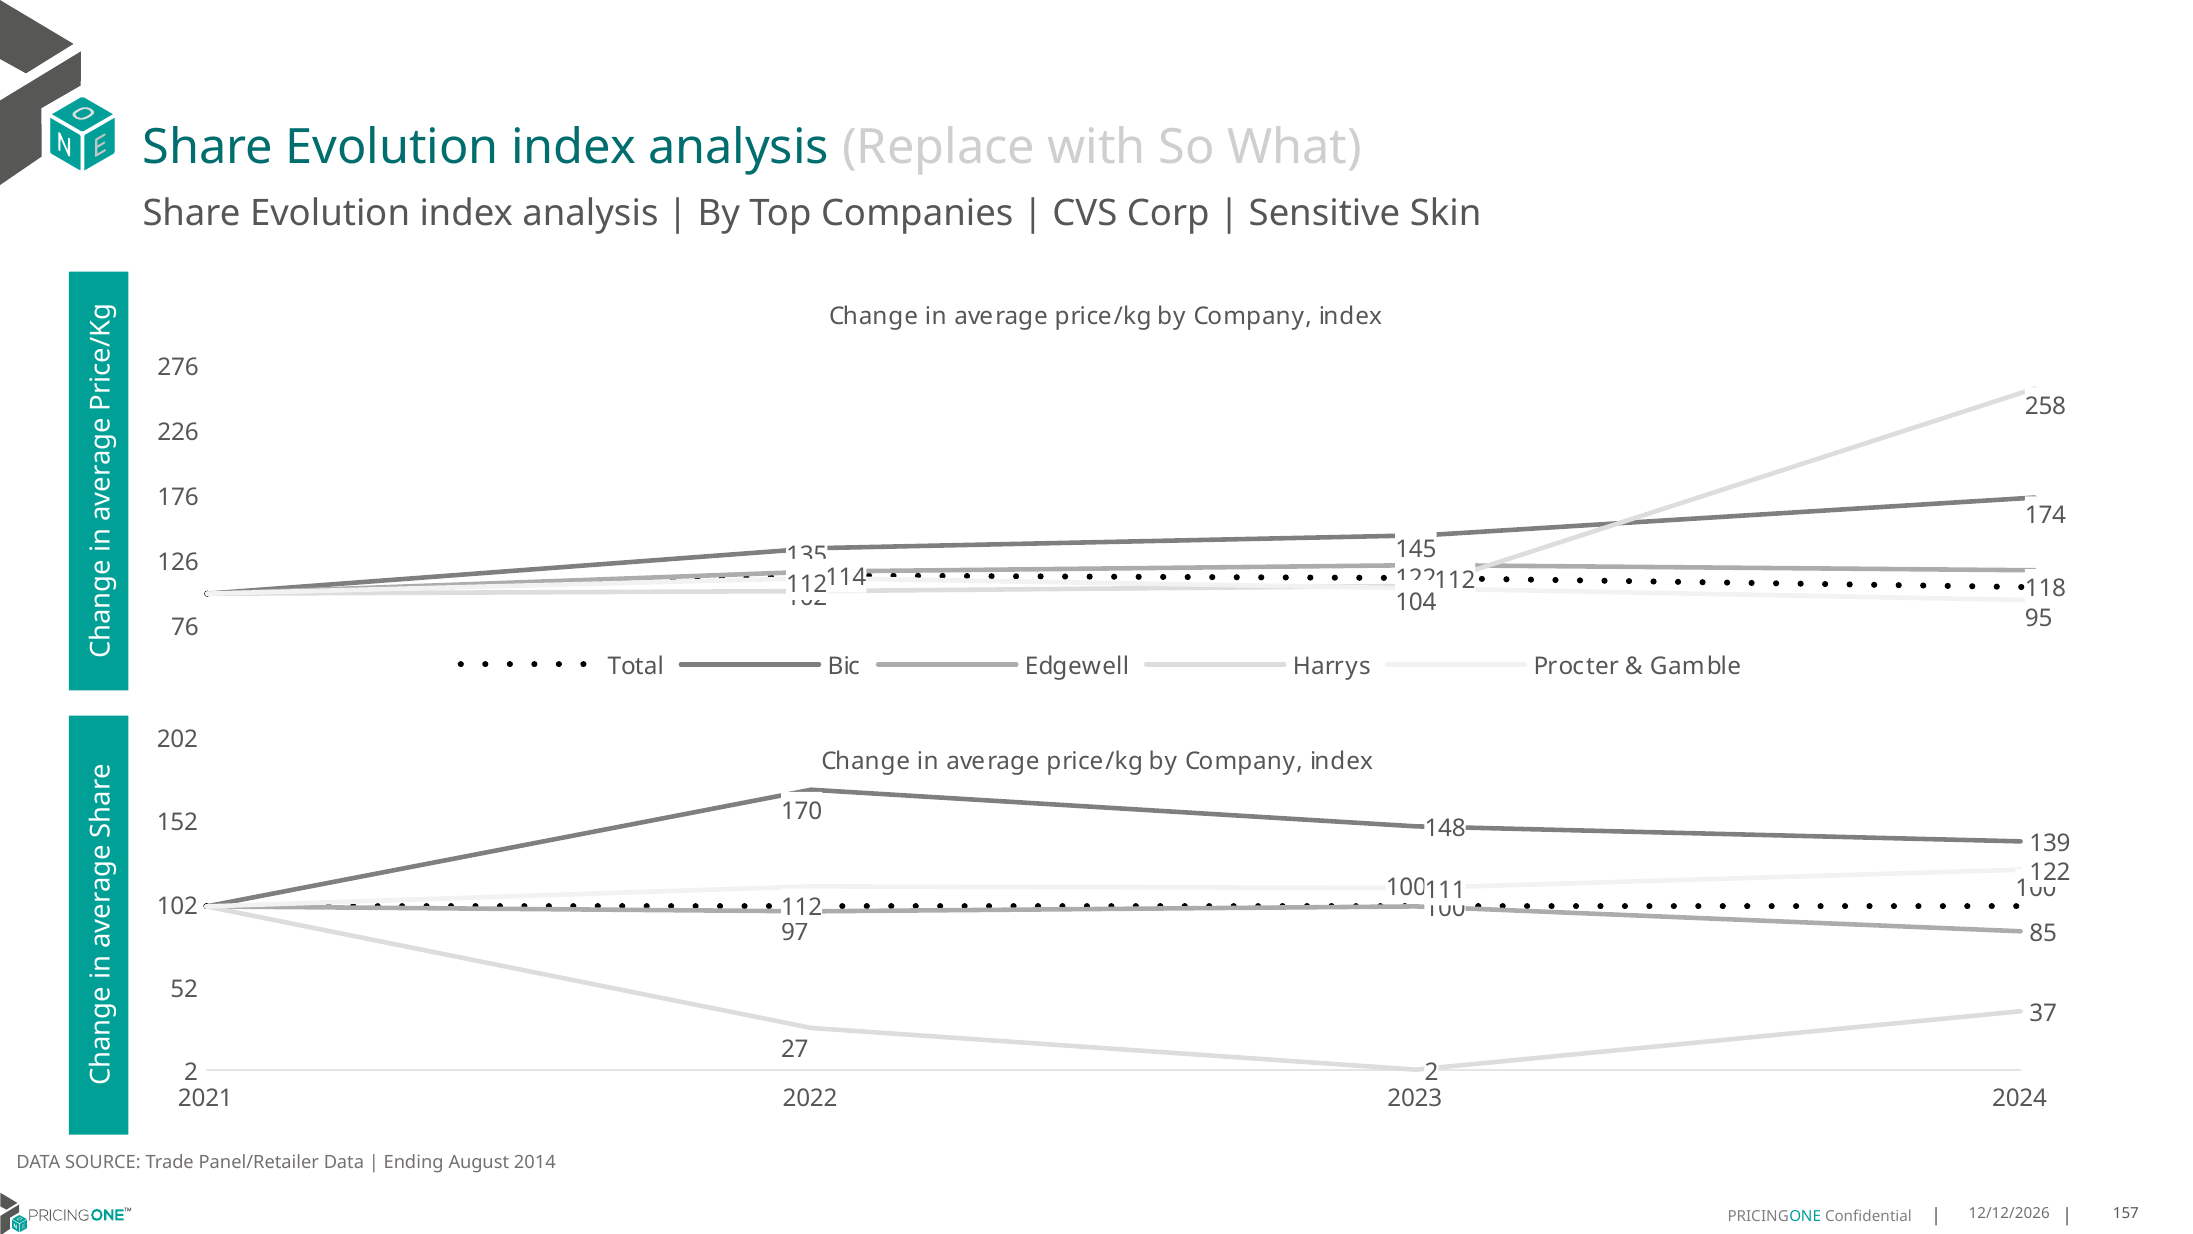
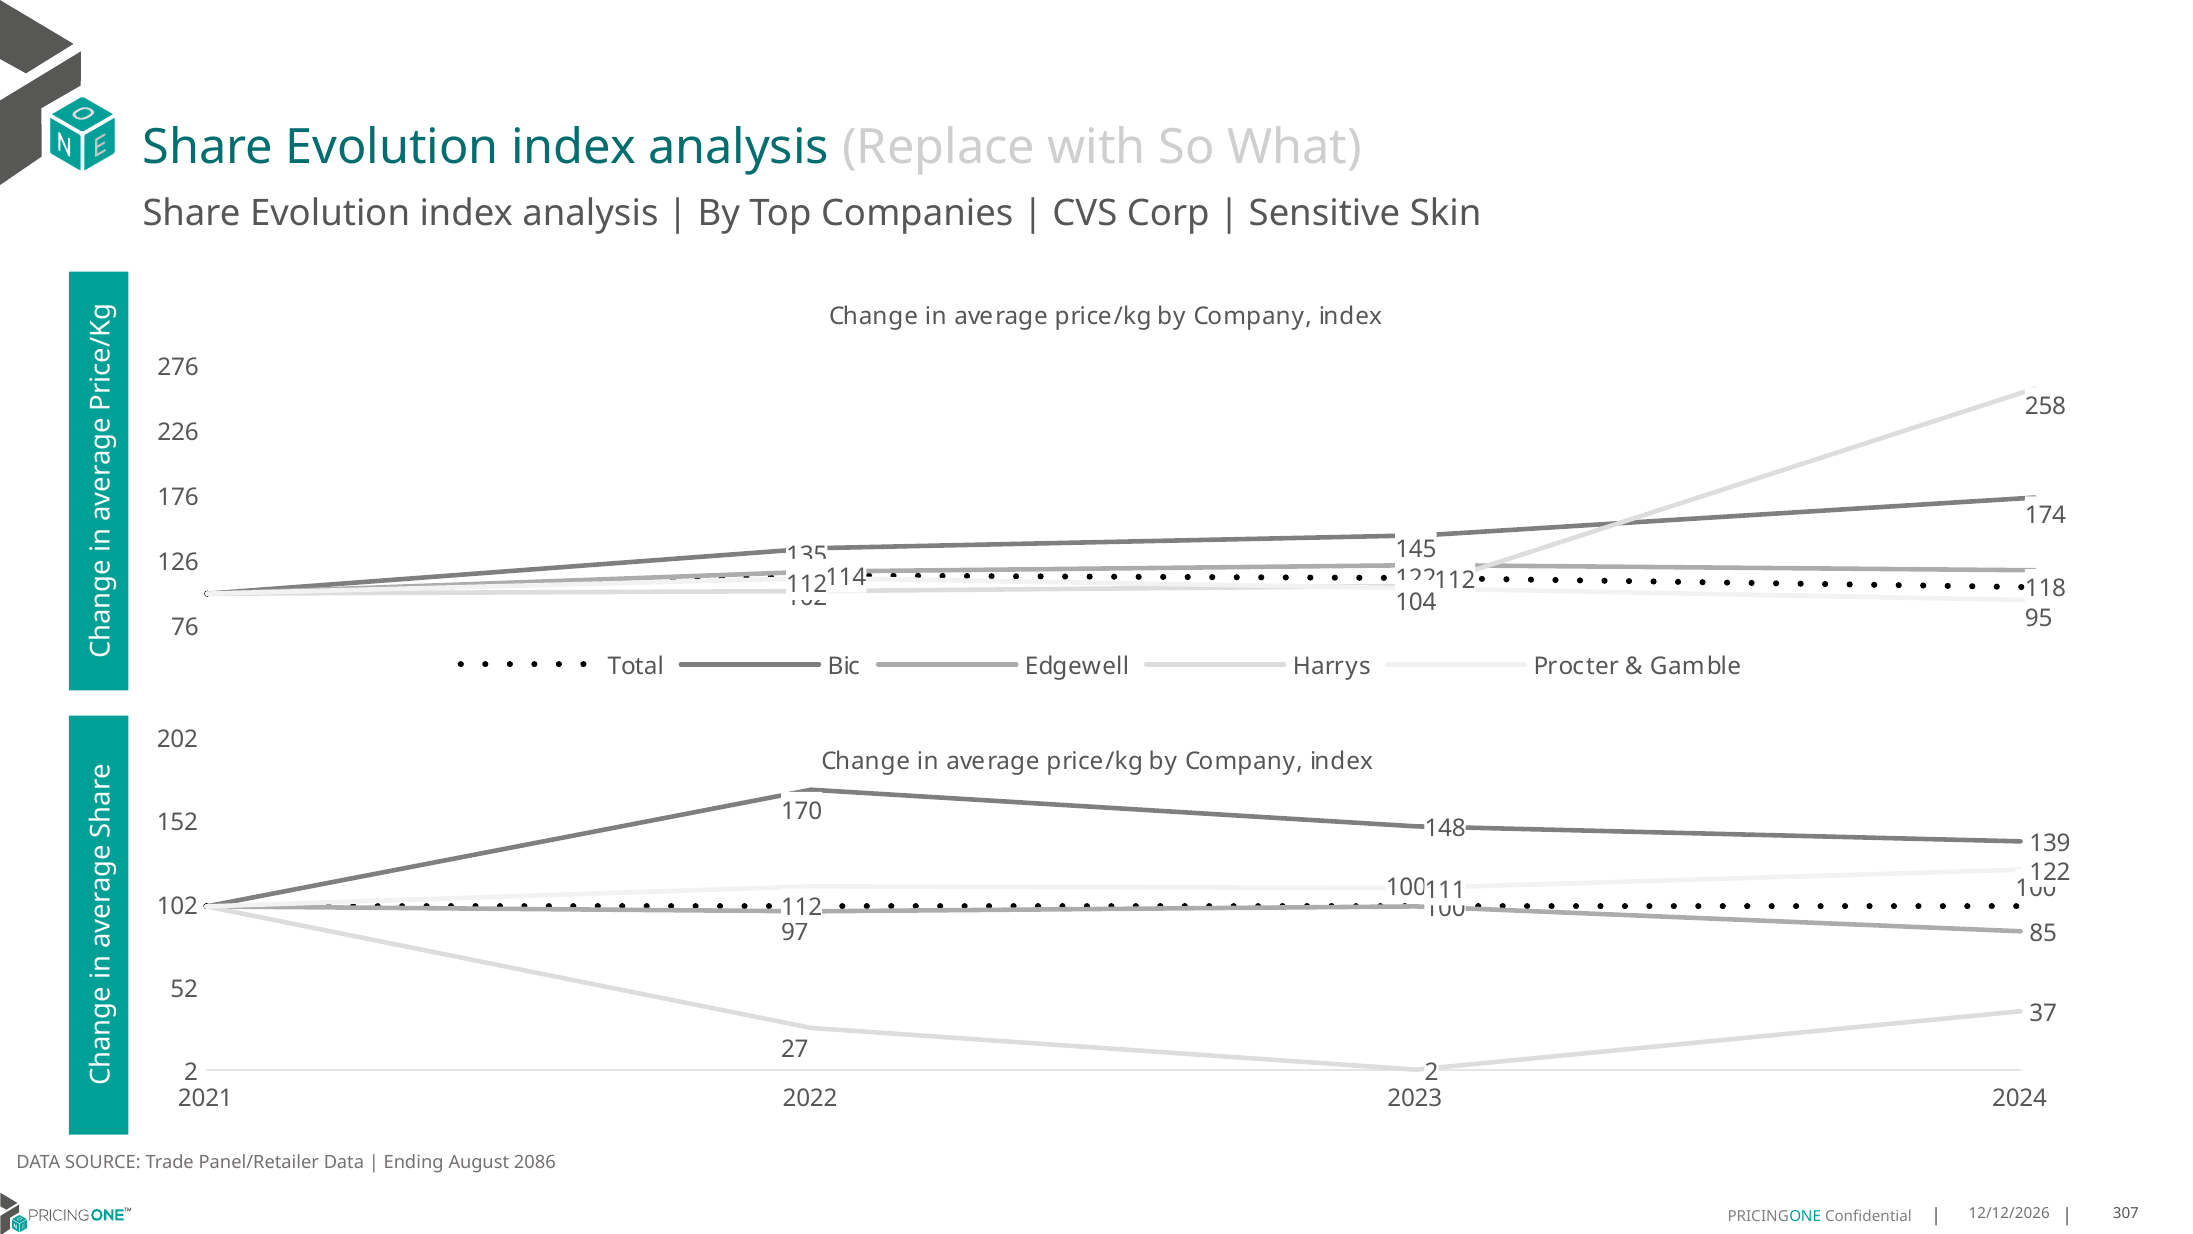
2014: 2014 -> 2086 (535, 1162)
157: 157 -> 307 (2126, 1213)
